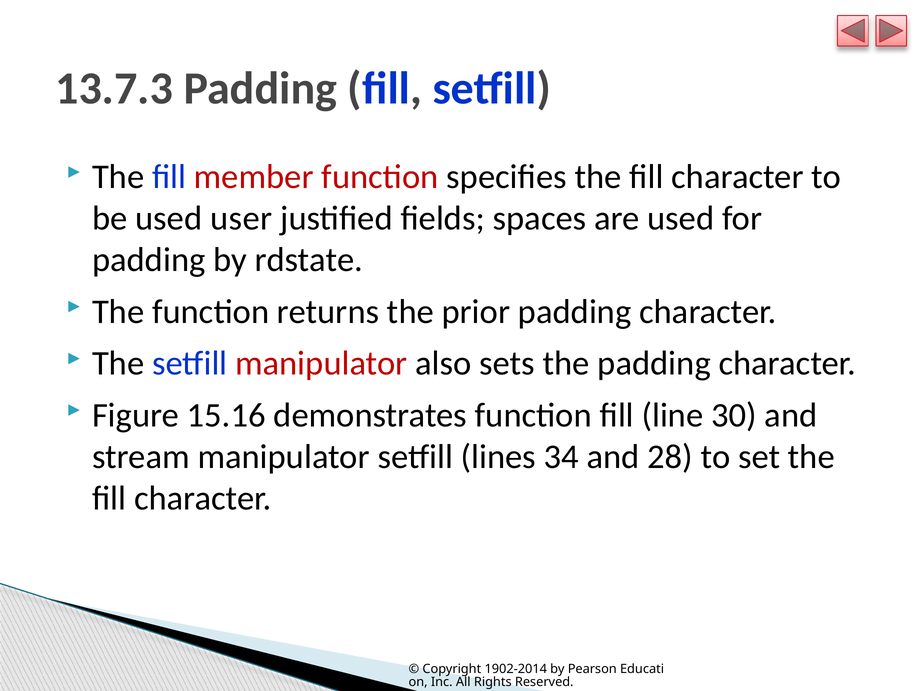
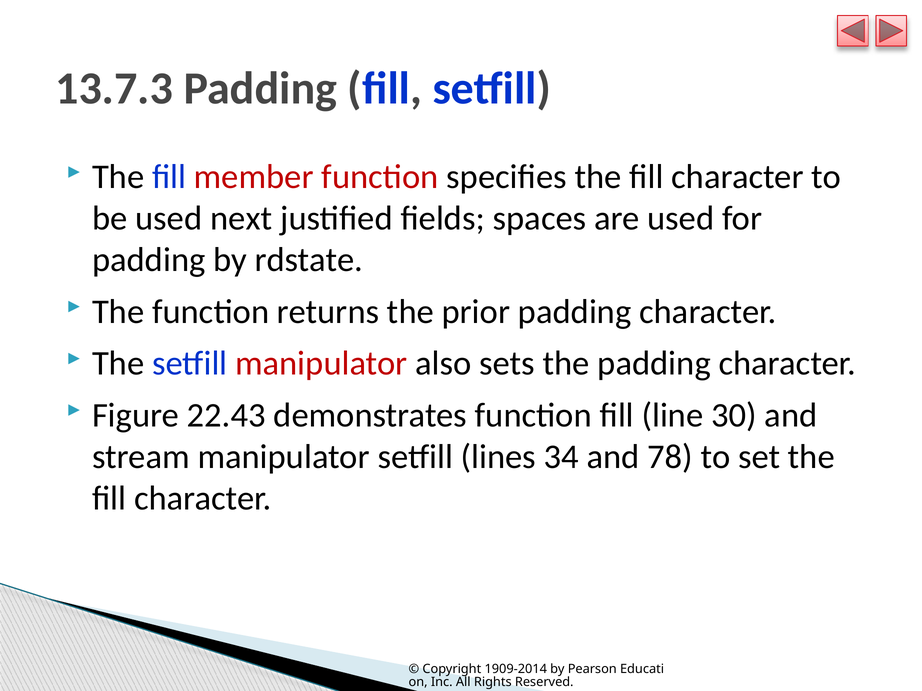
user: user -> next (241, 219)
15.16: 15.16 -> 22.43 (226, 415)
28: 28 -> 78 (670, 457)
1902-2014: 1902-2014 -> 1909-2014 (516, 670)
